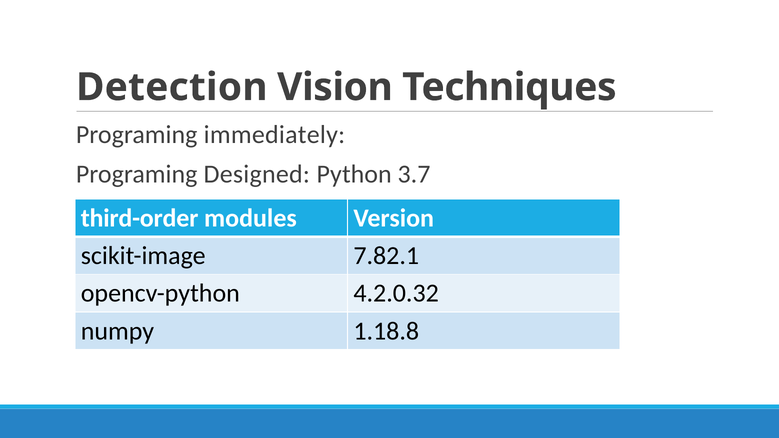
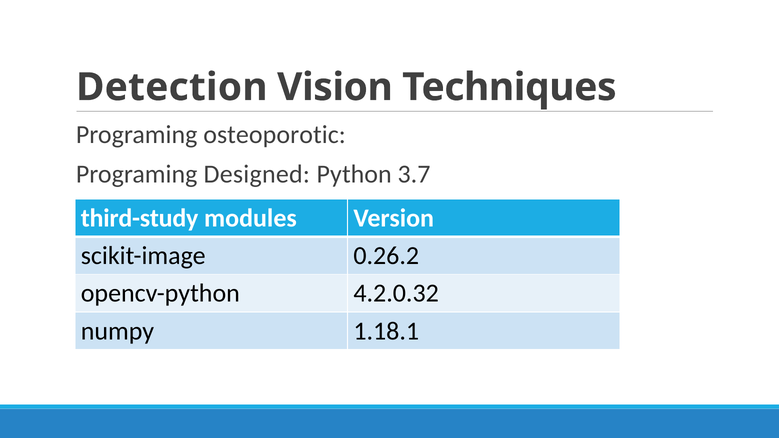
immediately: immediately -> osteoporotic (275, 135)
third-order: third-order -> third-study (140, 218)
7.82.1: 7.82.1 -> 0.26.2 (386, 256)
1.18.8: 1.18.8 -> 1.18.1 (386, 331)
